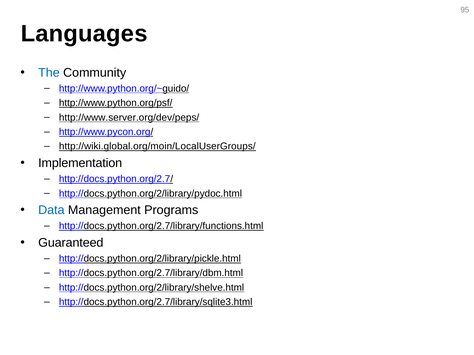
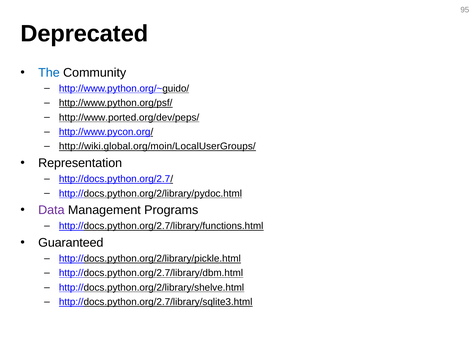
Languages: Languages -> Deprecated (84, 34)
http://www.server.org/dev/peps/: http://www.server.org/dev/peps/ -> http://www.ported.org/dev/peps/ (129, 118)
Implementation: Implementation -> Representation (80, 163)
Data colour: blue -> purple (51, 210)
